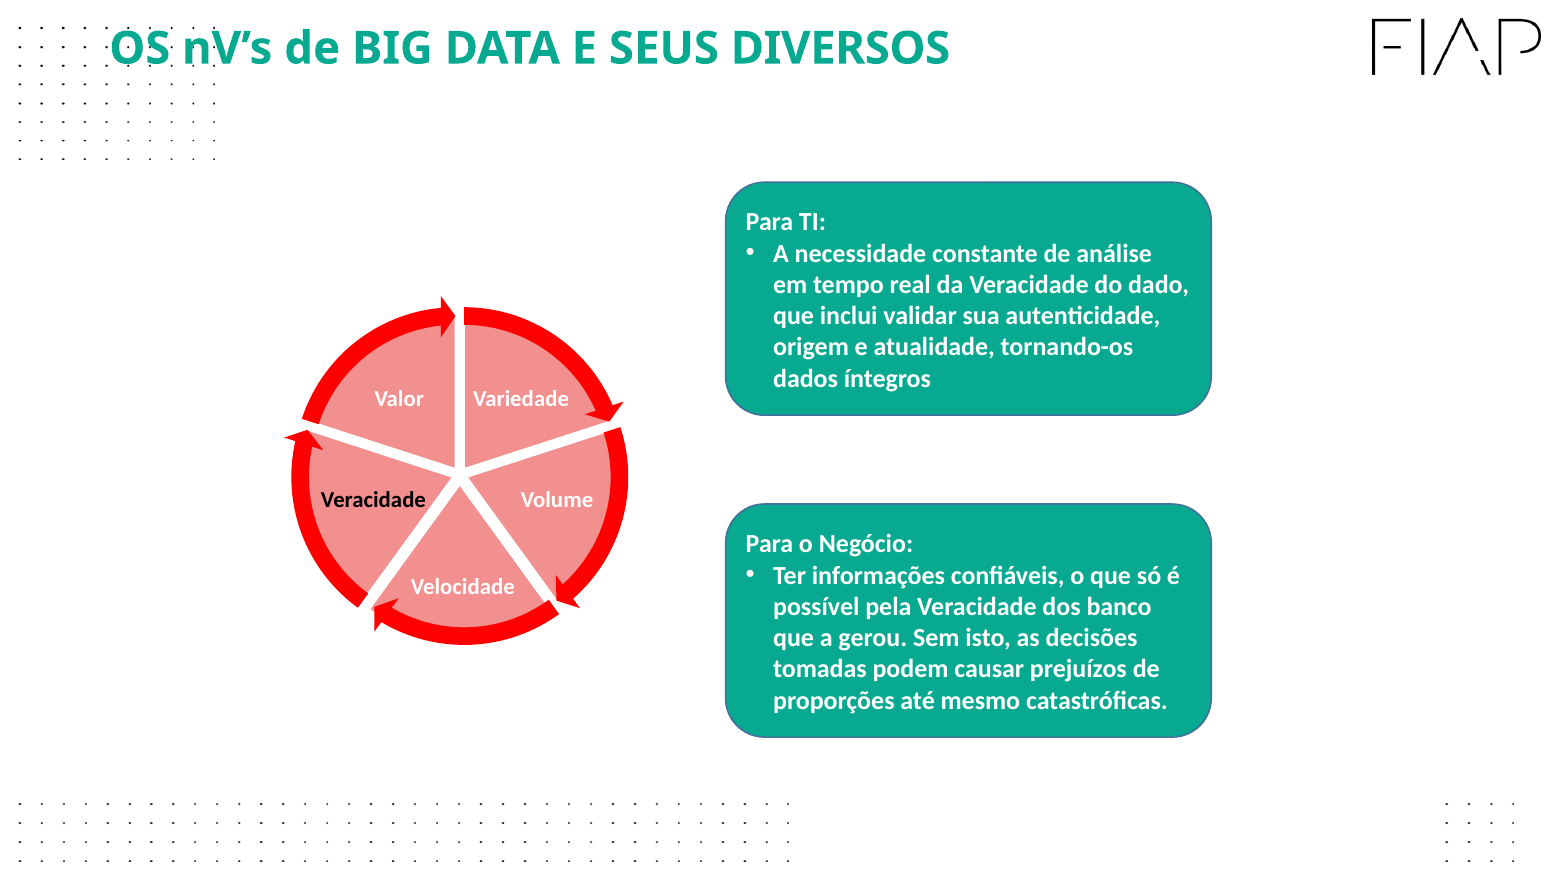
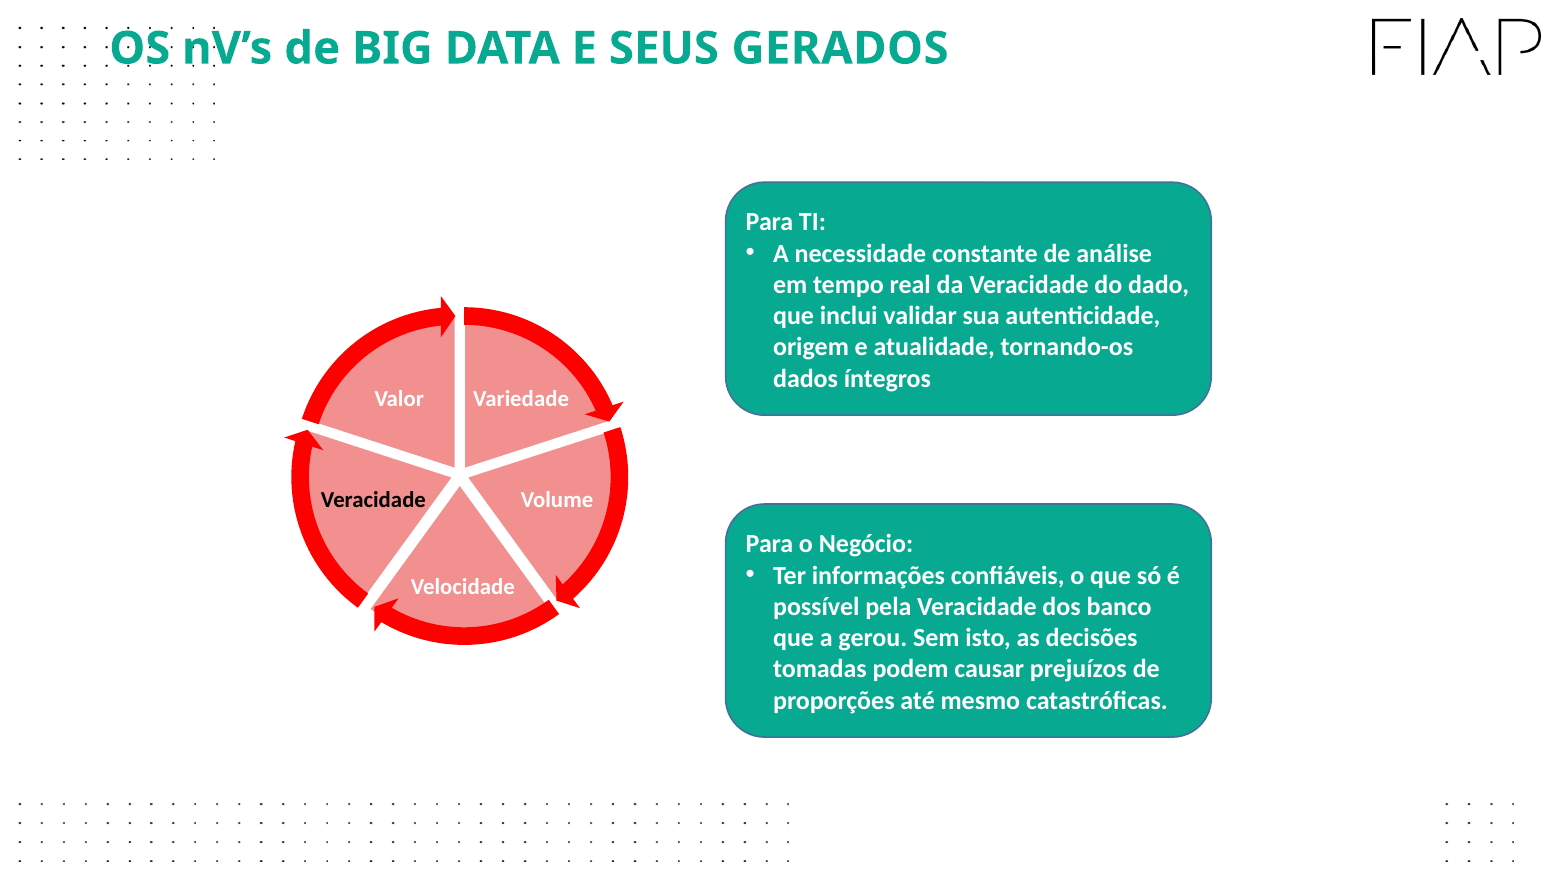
DIVERSOS: DIVERSOS -> GERADOS (840, 48)
